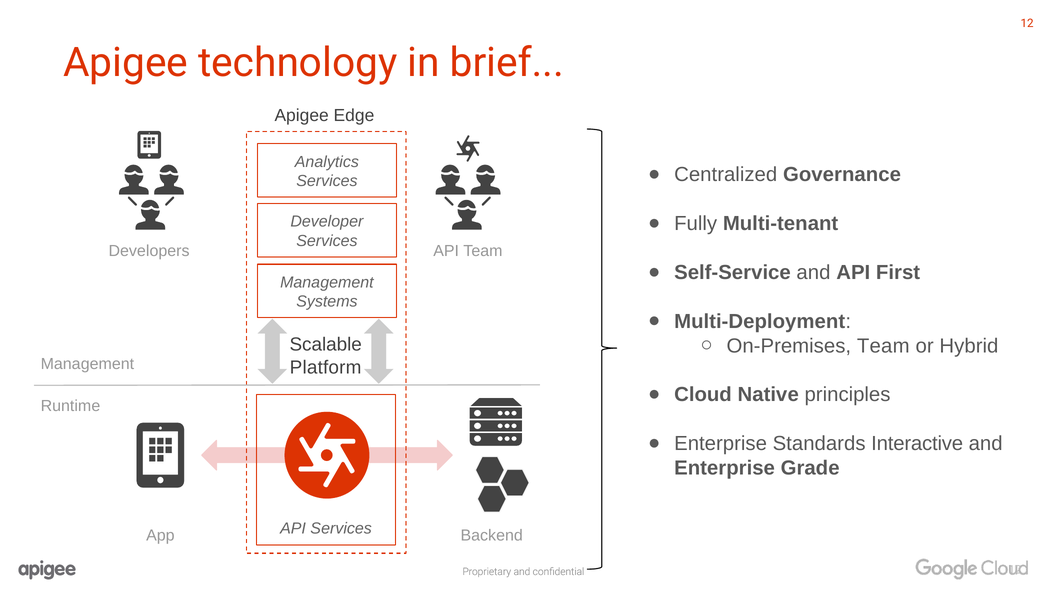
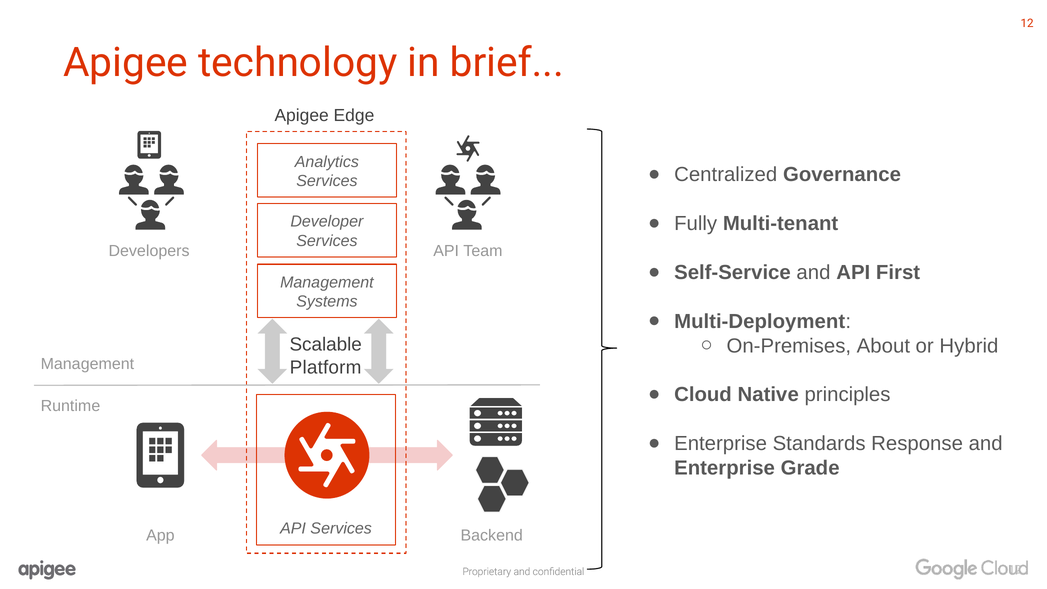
On-Premises Team: Team -> About (883, 346)
Interactive: Interactive -> Response (917, 444)
